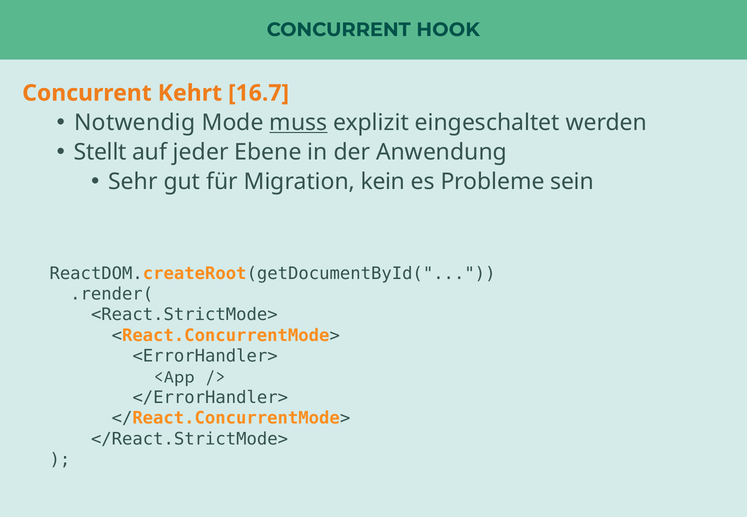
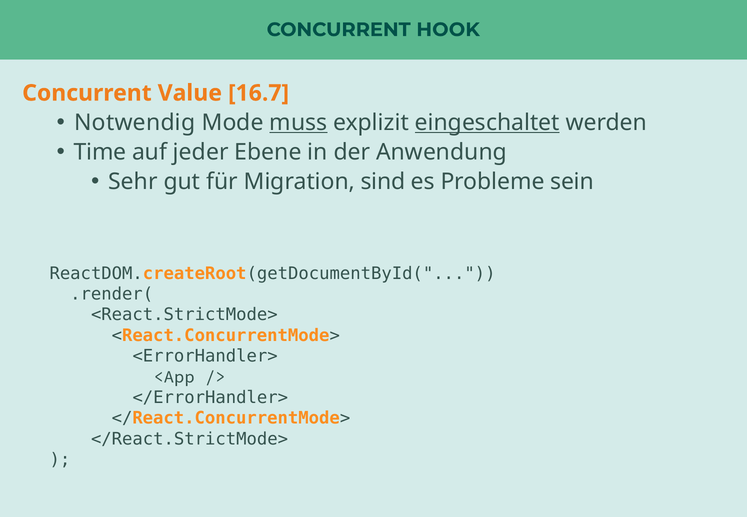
Kehrt: Kehrt -> Value (190, 93)
eingeschaltet underline: none -> present (487, 123)
Stellt: Stellt -> Time (100, 152)
kein: kein -> sind (383, 182)
